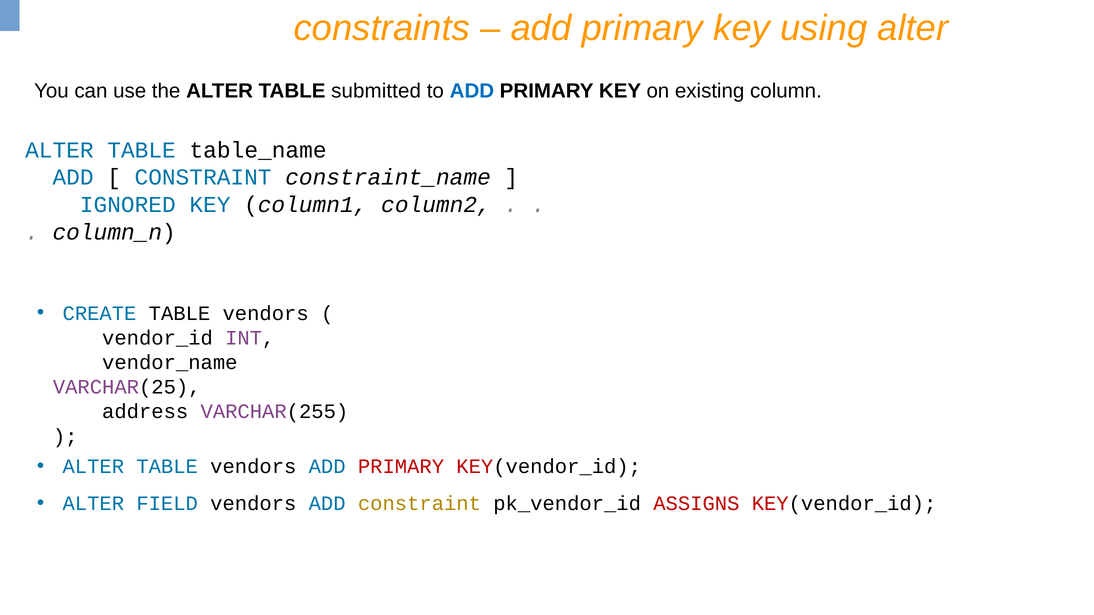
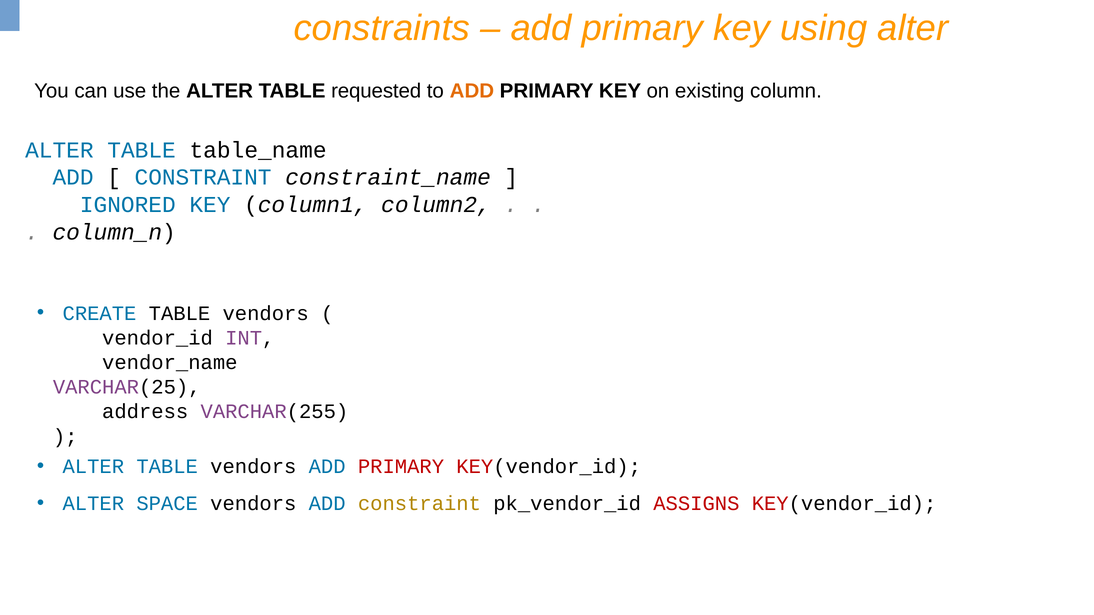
submitted: submitted -> requested (376, 91)
ADD colour: blue -> orange (472, 91)
FIELD: FIELD -> SPACE (167, 504)
